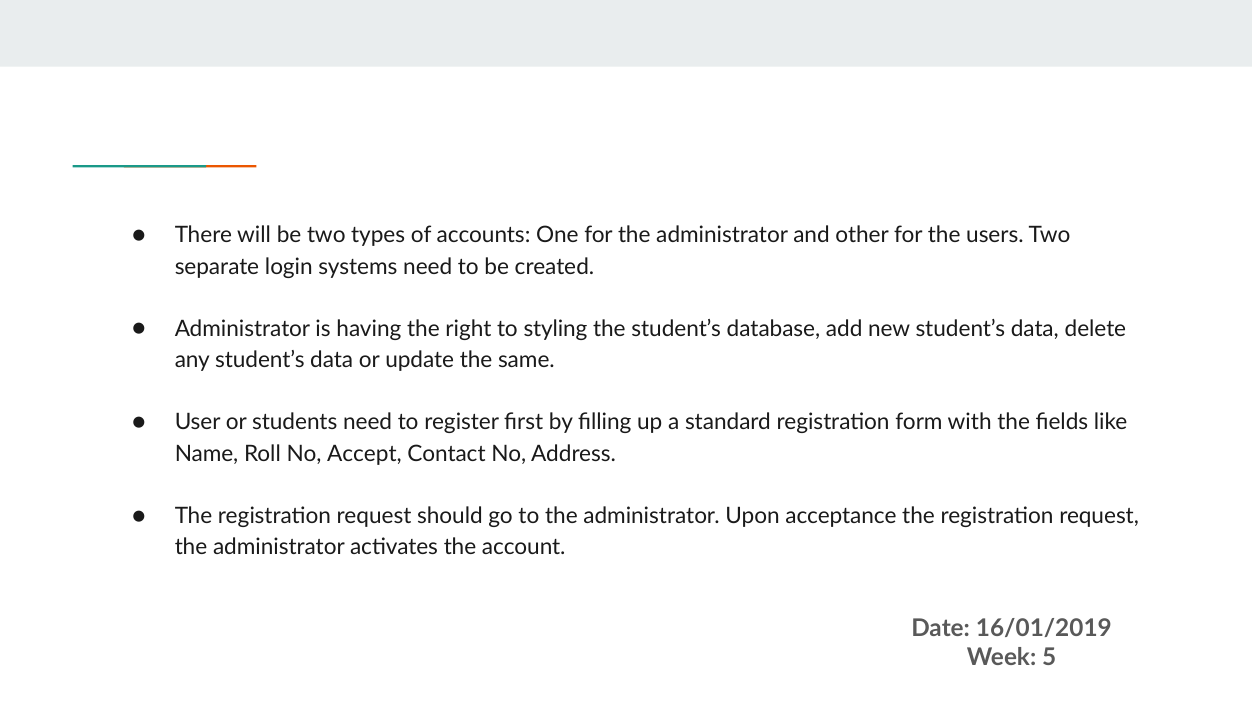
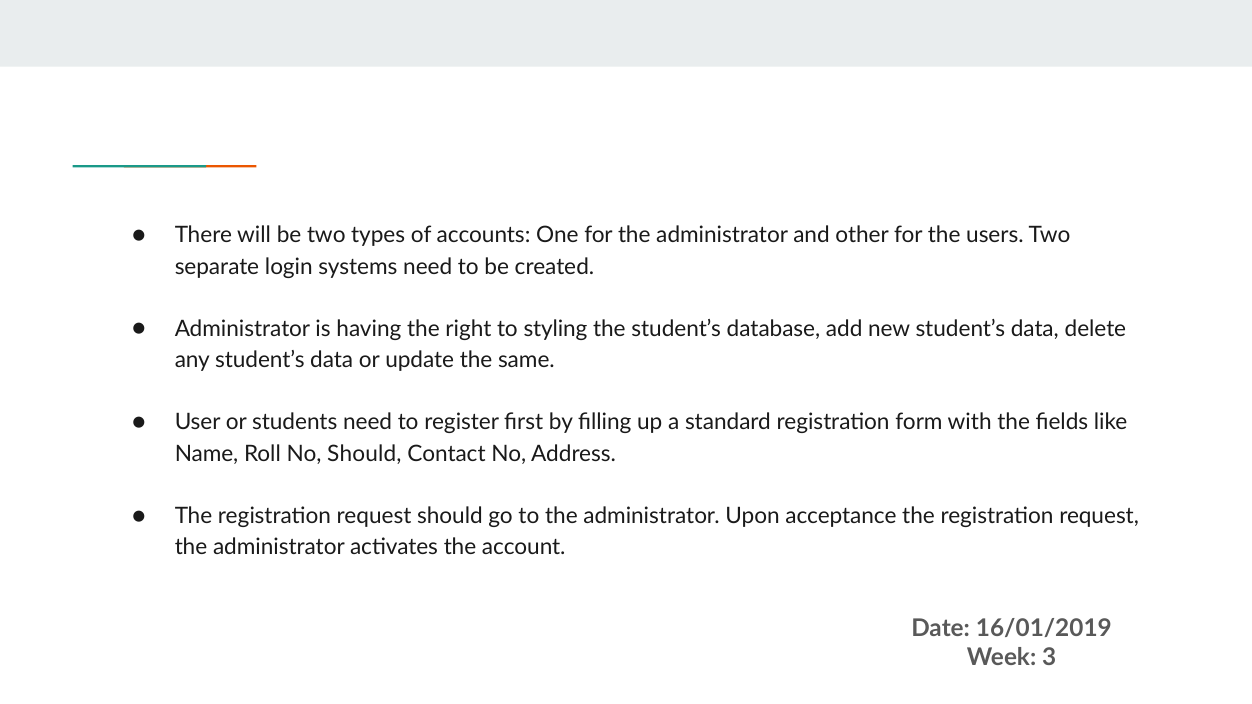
No Accept: Accept -> Should (364, 454)
5: 5 -> 3 (1049, 657)
